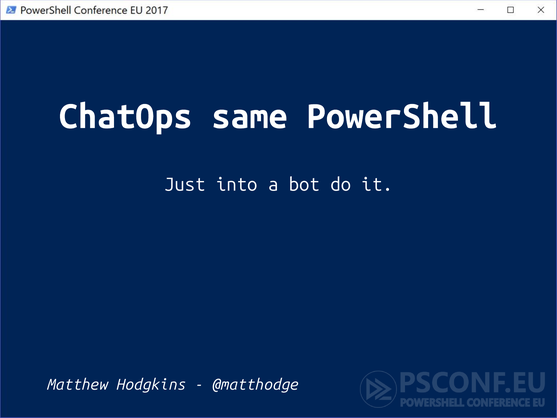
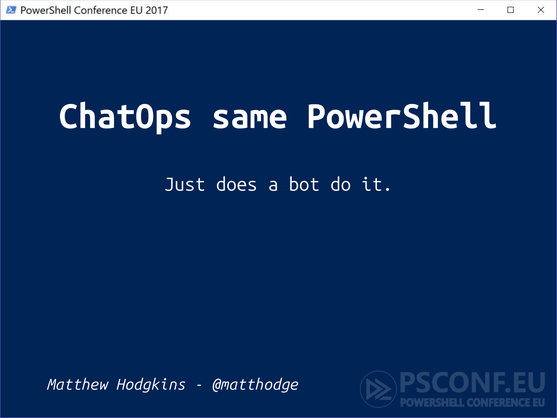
into: into -> does (237, 185)
